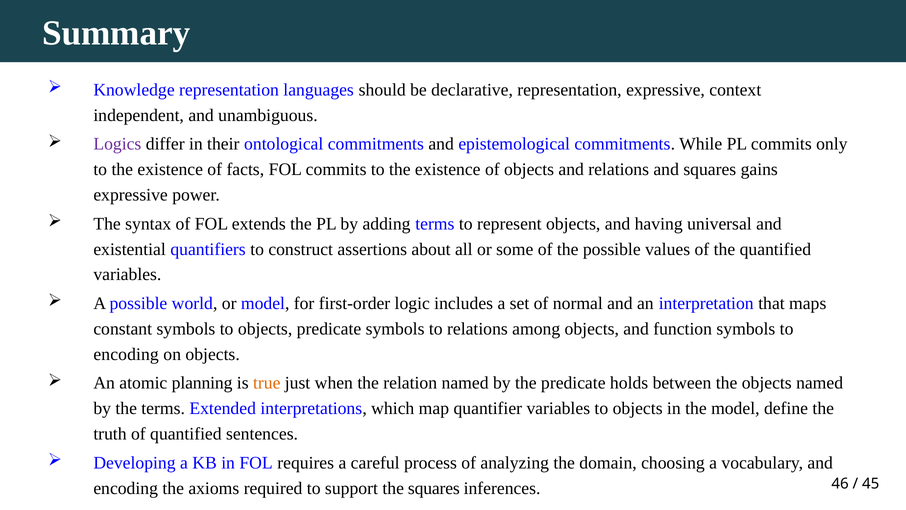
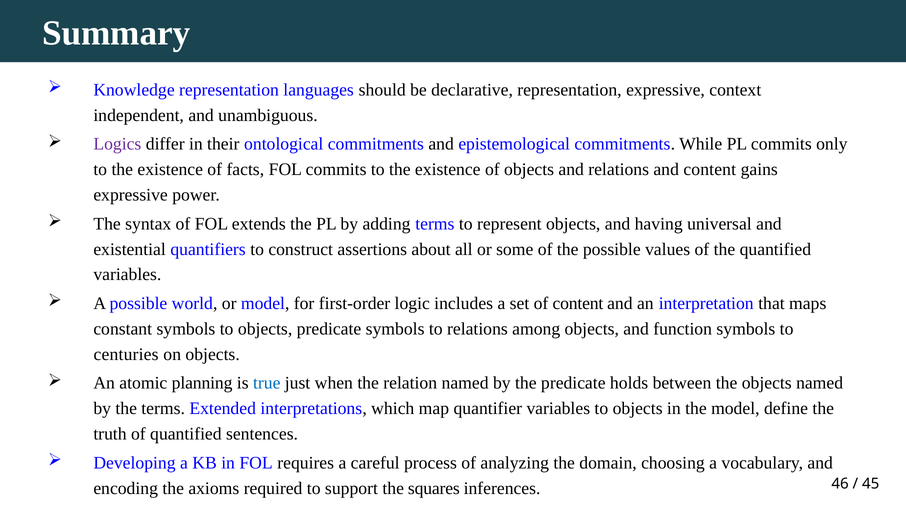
and squares: squares -> content (710, 169)
of normal: normal -> content (578, 303)
encoding: encoding -> centuries (126, 354)
true colour: orange -> blue (267, 383)
